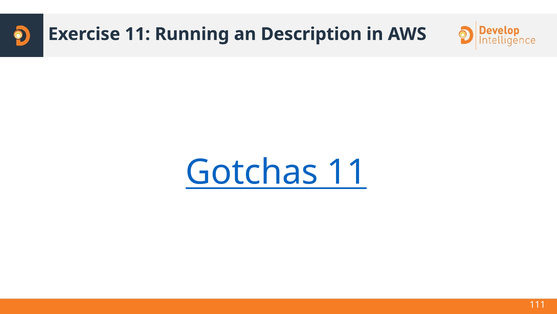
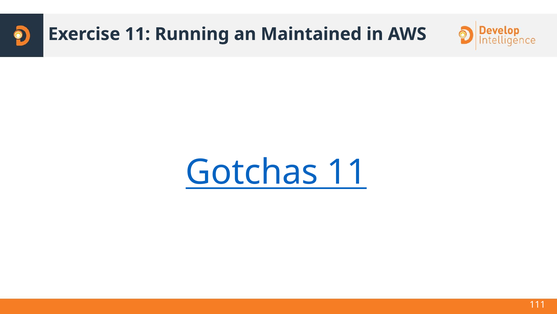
Description: Description -> Maintained (311, 34)
